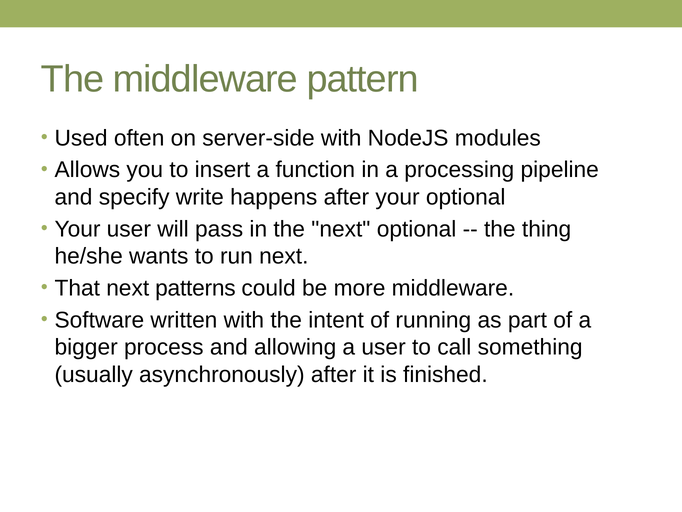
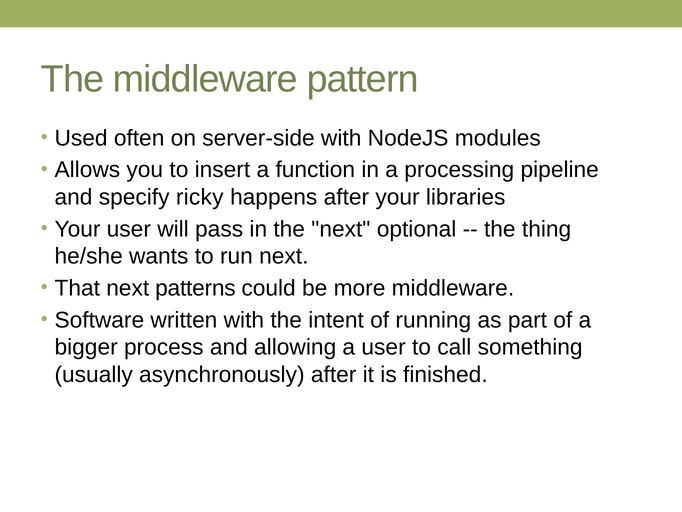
write: write -> ricky (200, 197)
your optional: optional -> libraries (466, 197)
